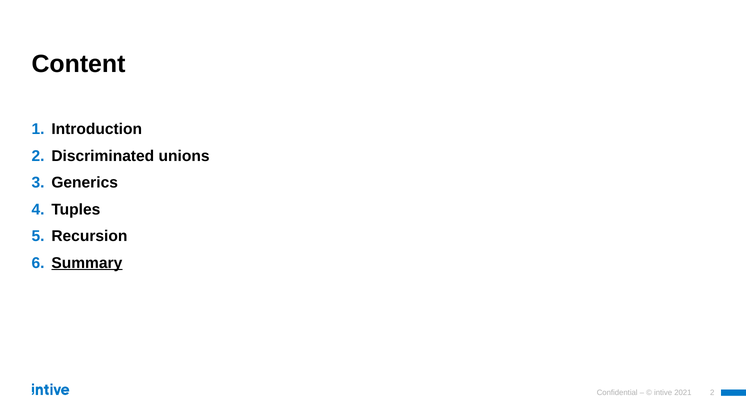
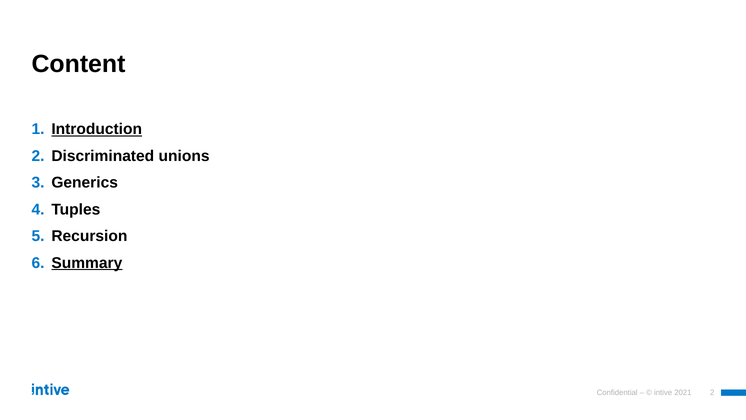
Introduction underline: none -> present (97, 129)
